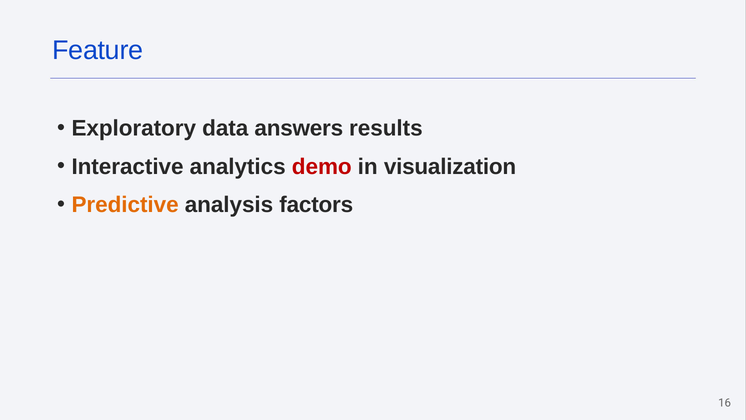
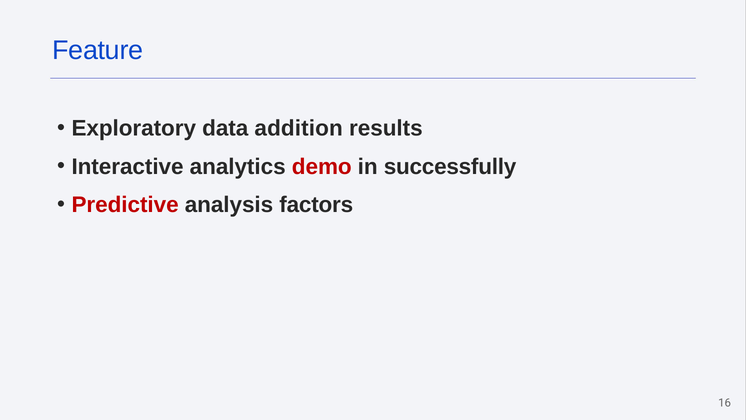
answers: answers -> addition (299, 128)
visualization: visualization -> successfully (450, 167)
Predictive colour: orange -> red (125, 205)
